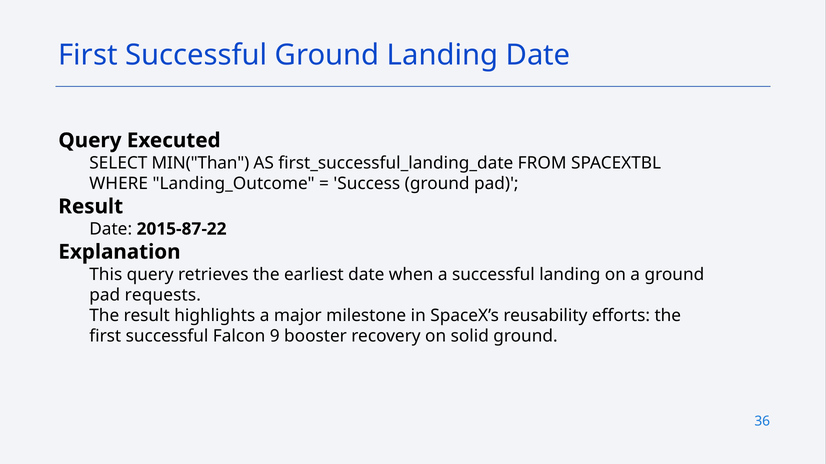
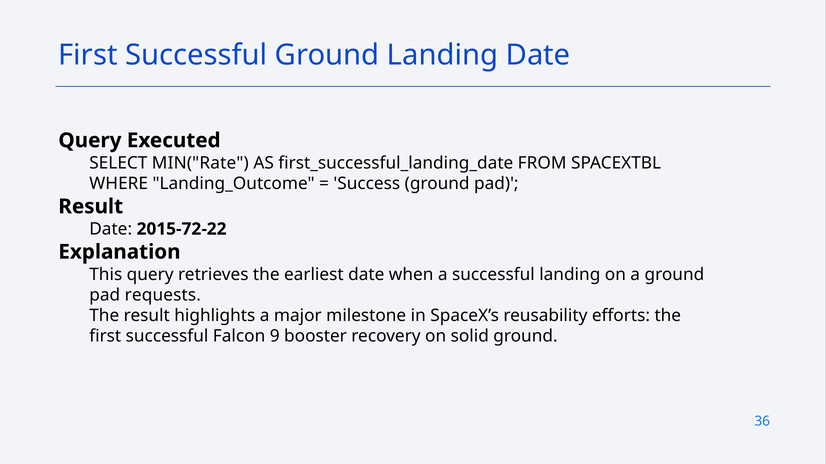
MIN("Than: MIN("Than -> MIN("Rate (200, 163)
2015-87-22: 2015-87-22 -> 2015-72-22 (182, 229)
